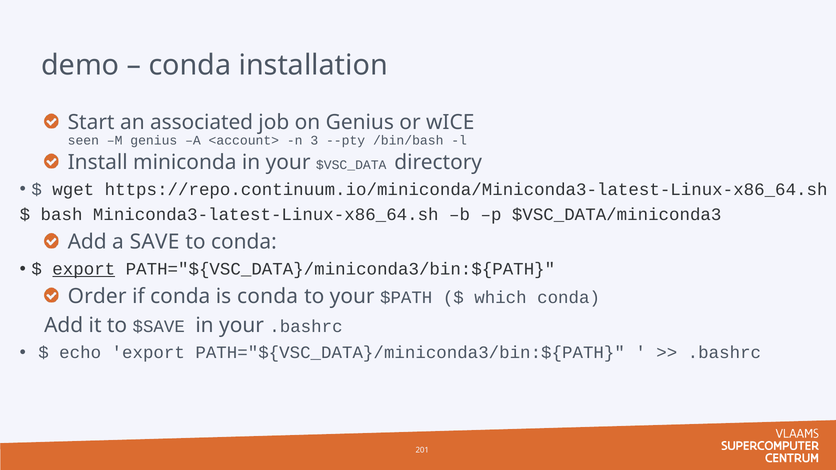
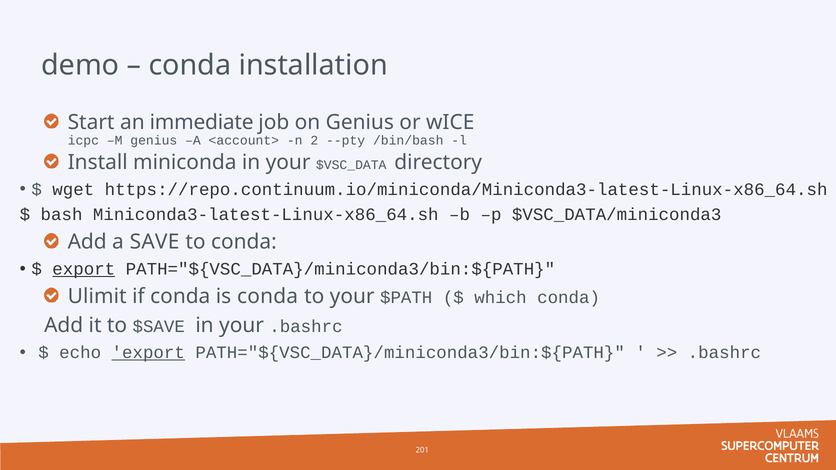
associated: associated -> immediate (202, 122)
seen: seen -> icpc (83, 141)
3: 3 -> 2 (314, 141)
Order: Order -> Ulimit (97, 296)
export underline: none -> present (148, 353)
